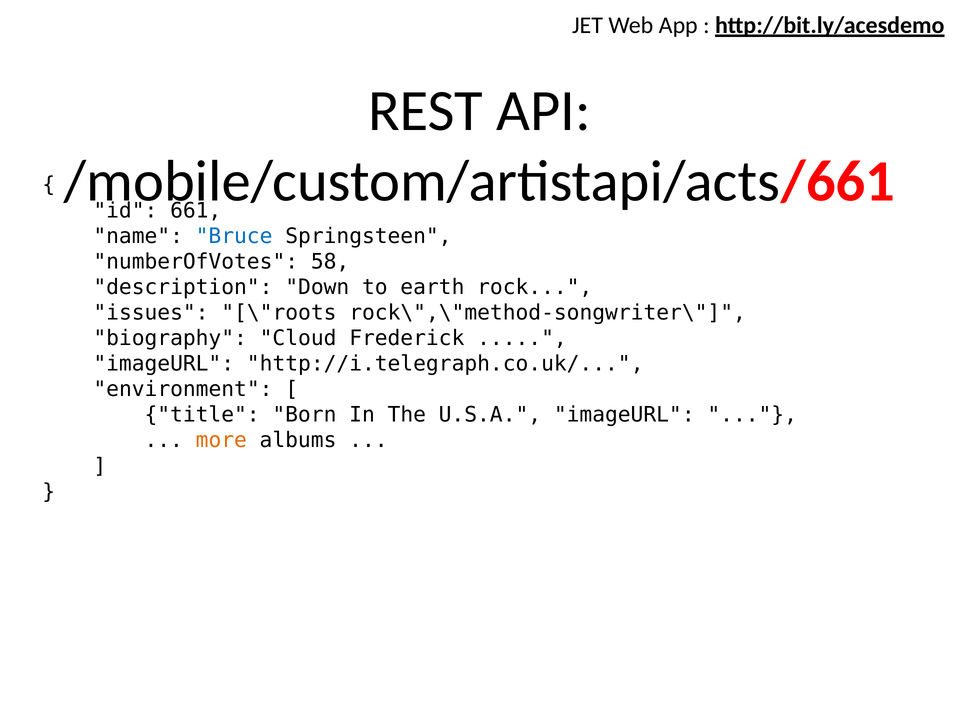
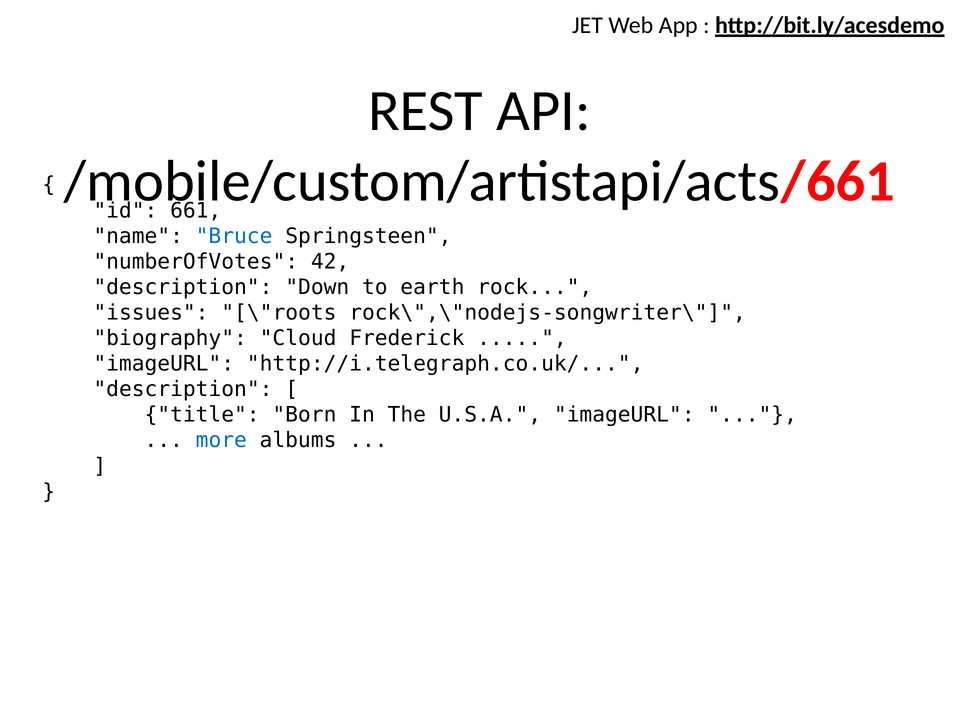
58: 58 -> 42 (330, 262)
rock\",\"method-songwriter\: rock\",\"method-songwriter\ -> rock\",\"nodejs-songwriter\ (548, 313)
environment: environment -> description (183, 389)
more colour: orange -> blue (221, 441)
